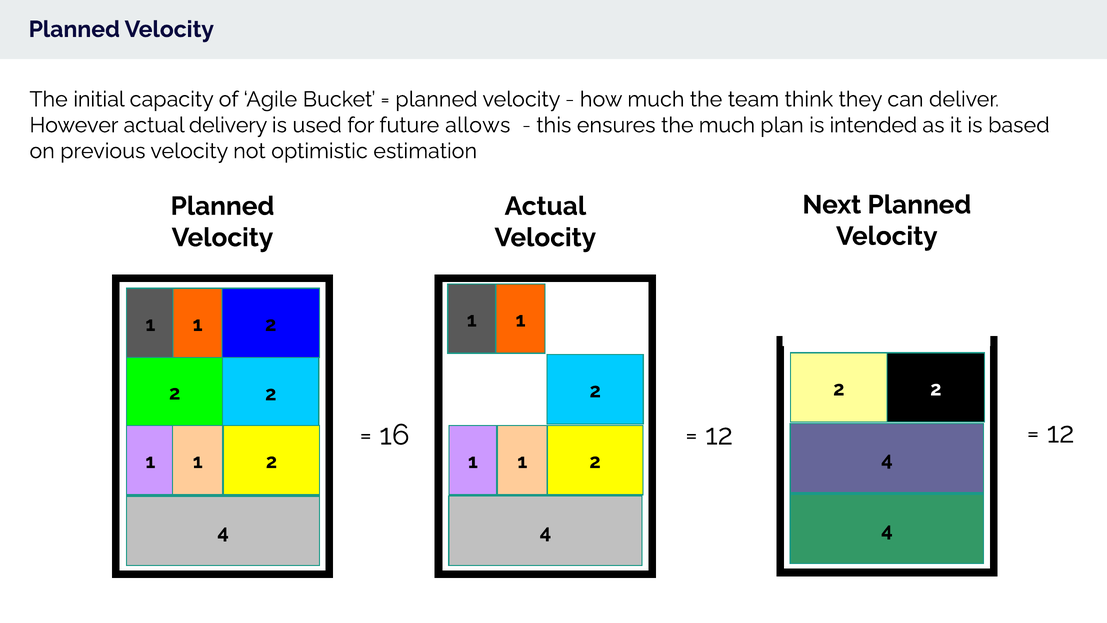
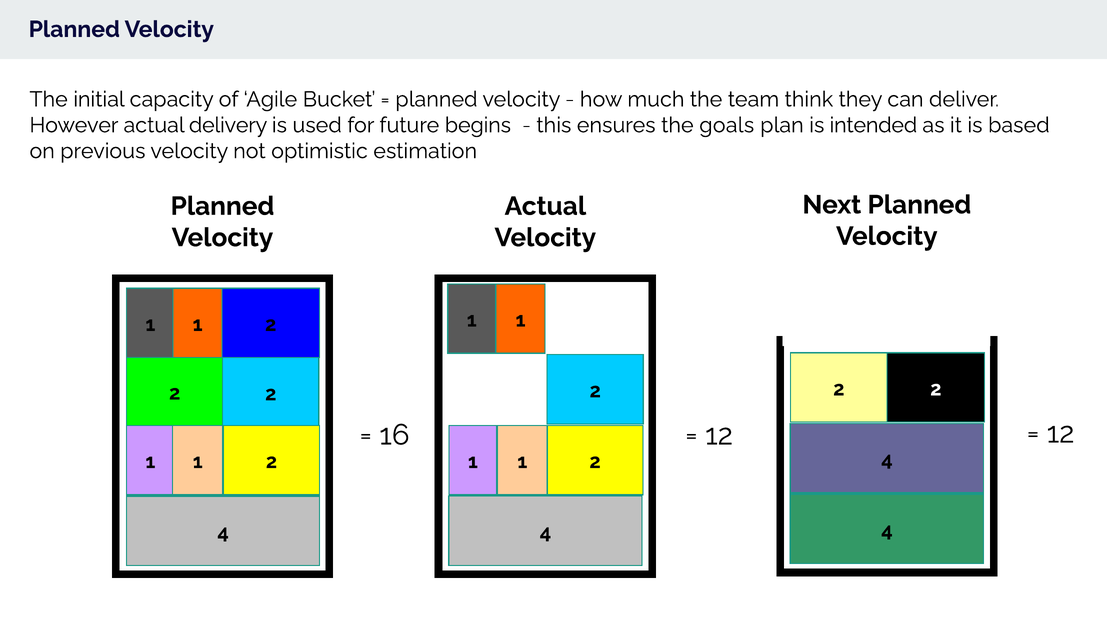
allows: allows -> begins (478, 125)
the much: much -> goals (727, 125)
